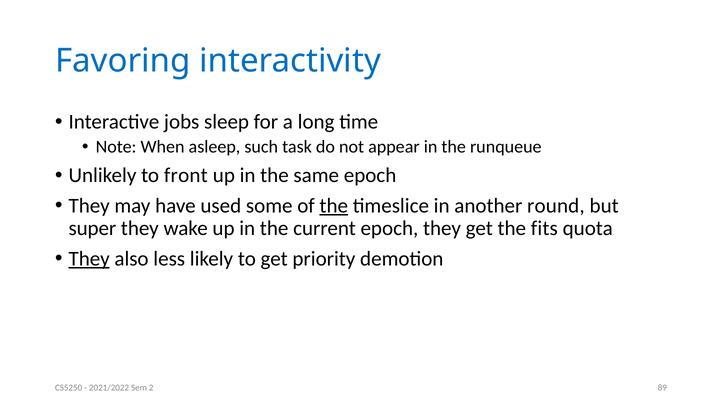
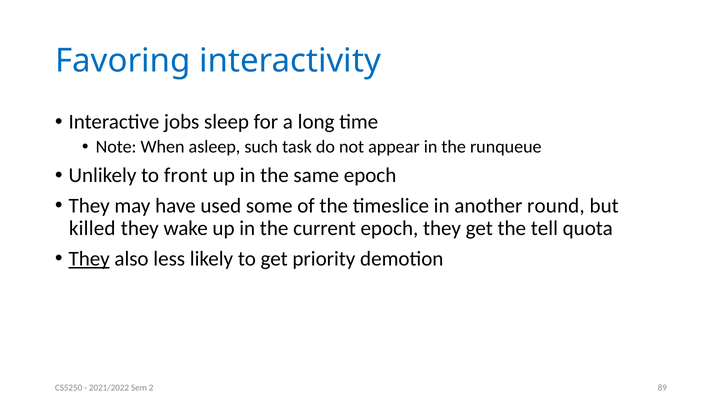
the underline: present -> none (334, 206)
super: super -> killed (92, 229)
fits: fits -> tell (544, 229)
